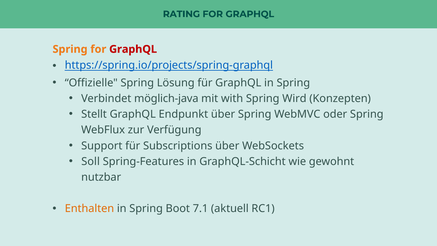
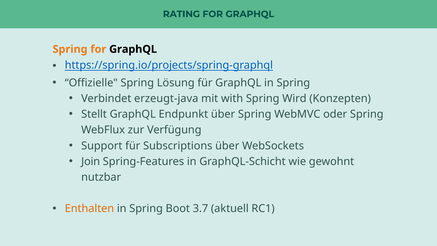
GraphQL colour: red -> black (133, 49)
möglich-java: möglich-java -> erzeugt-java (166, 98)
Soll: Soll -> Join (91, 161)
7.1: 7.1 -> 3.7 (200, 209)
